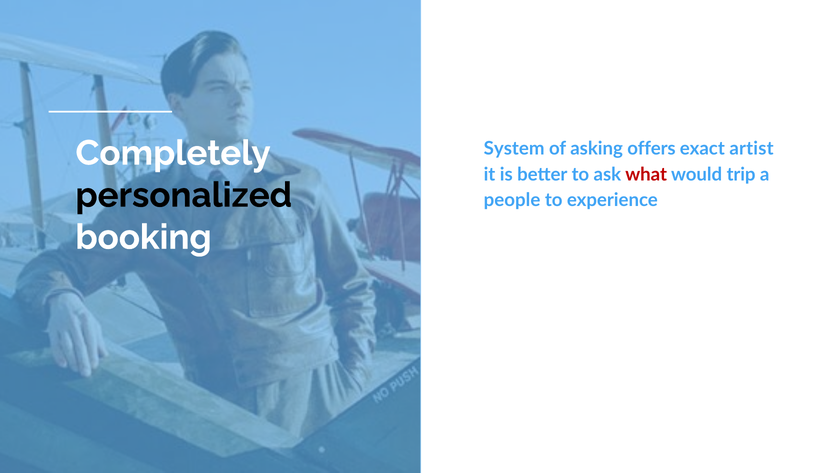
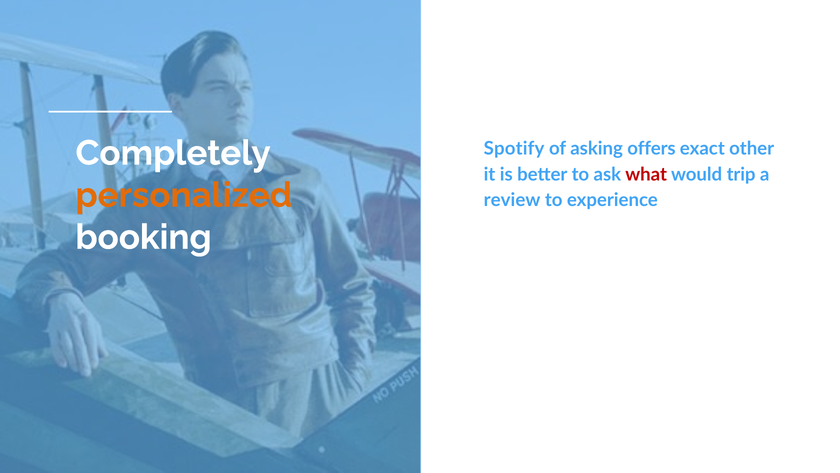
System: System -> Spotify (514, 148)
artist: artist -> other (752, 148)
personalized colour: black -> orange (184, 195)
people: people -> review (512, 200)
